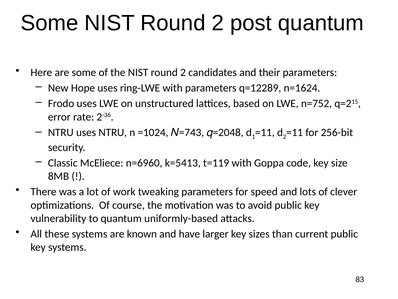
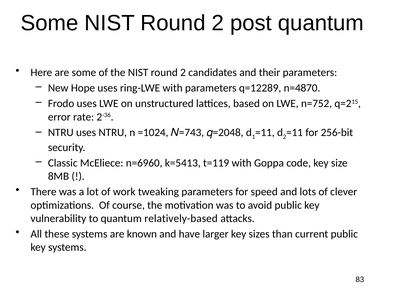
n=1624: n=1624 -> n=4870 (302, 88)
uniformly-based: uniformly-based -> relatively-based (181, 218)
